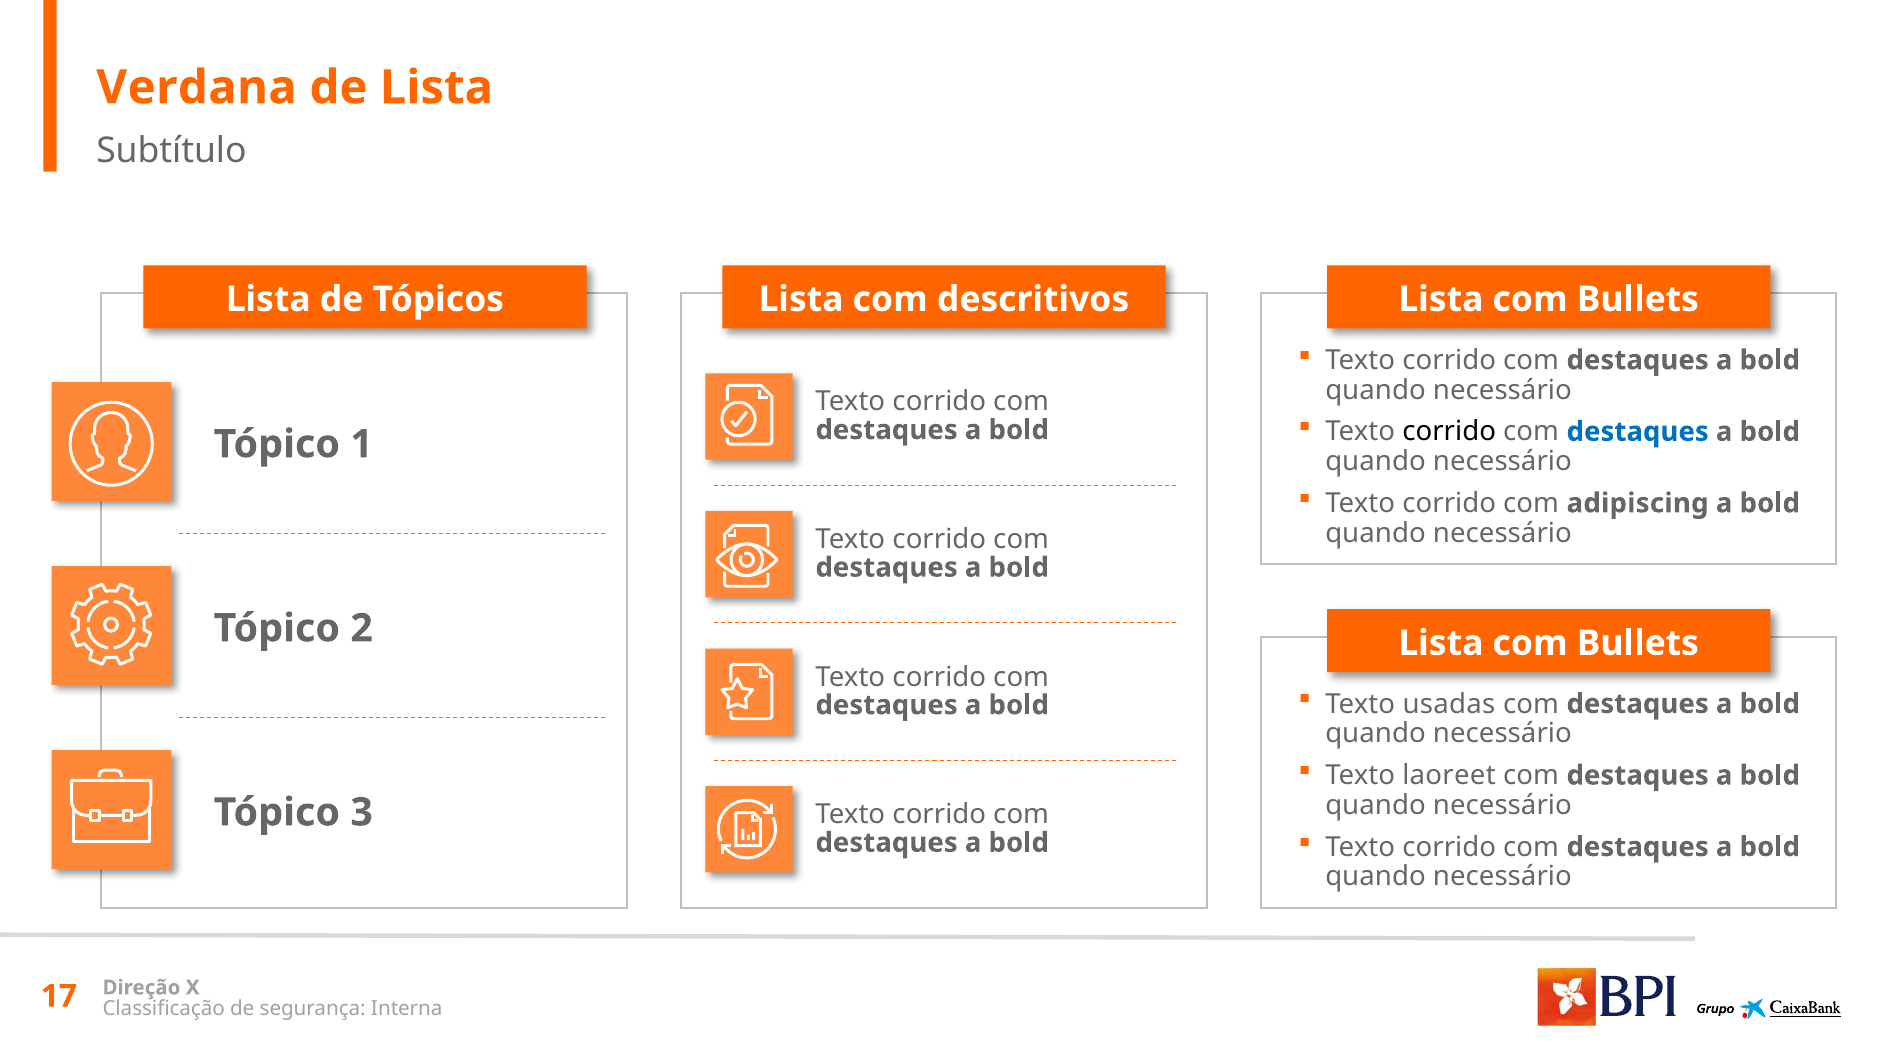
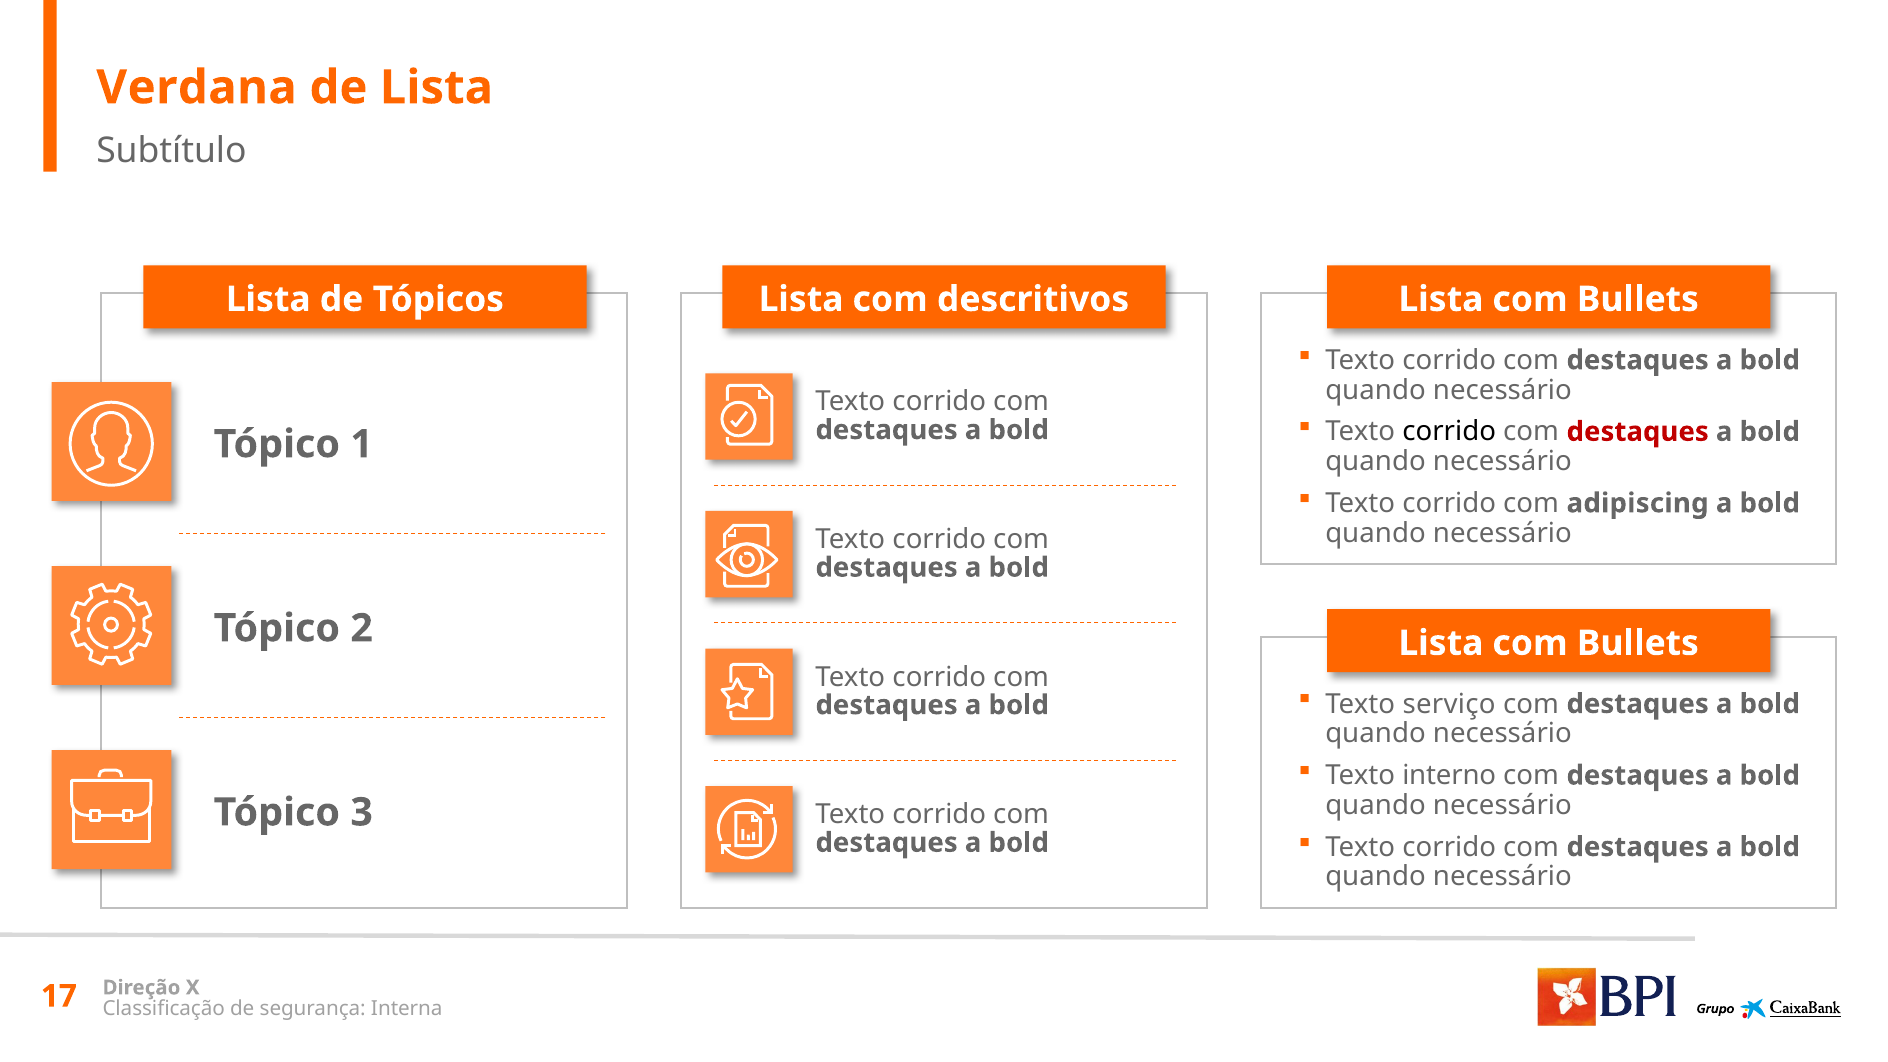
destaques colour: blue -> red (1638, 432)
usadas: usadas -> serviço (1449, 704)
laoreet: laoreet -> interno (1449, 775)
